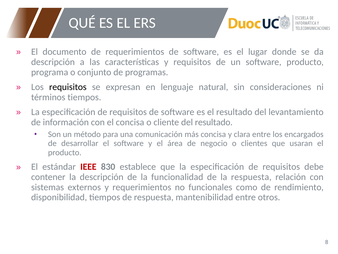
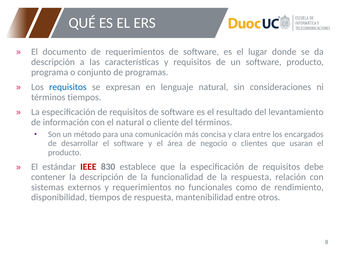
requisitos colour: black -> blue (68, 87)
el concisa: concisa -> natural (130, 122)
del resultado: resultado -> términos (214, 122)
